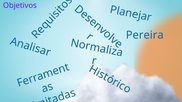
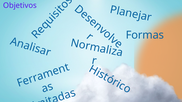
Pereira: Pereira -> Formas (145, 35)
